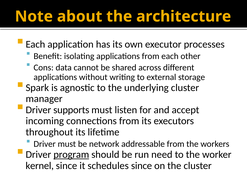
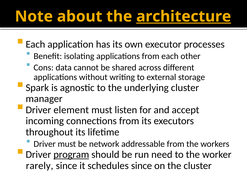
architecture underline: none -> present (184, 16)
supports: supports -> element (71, 110)
kernel: kernel -> rarely (40, 166)
